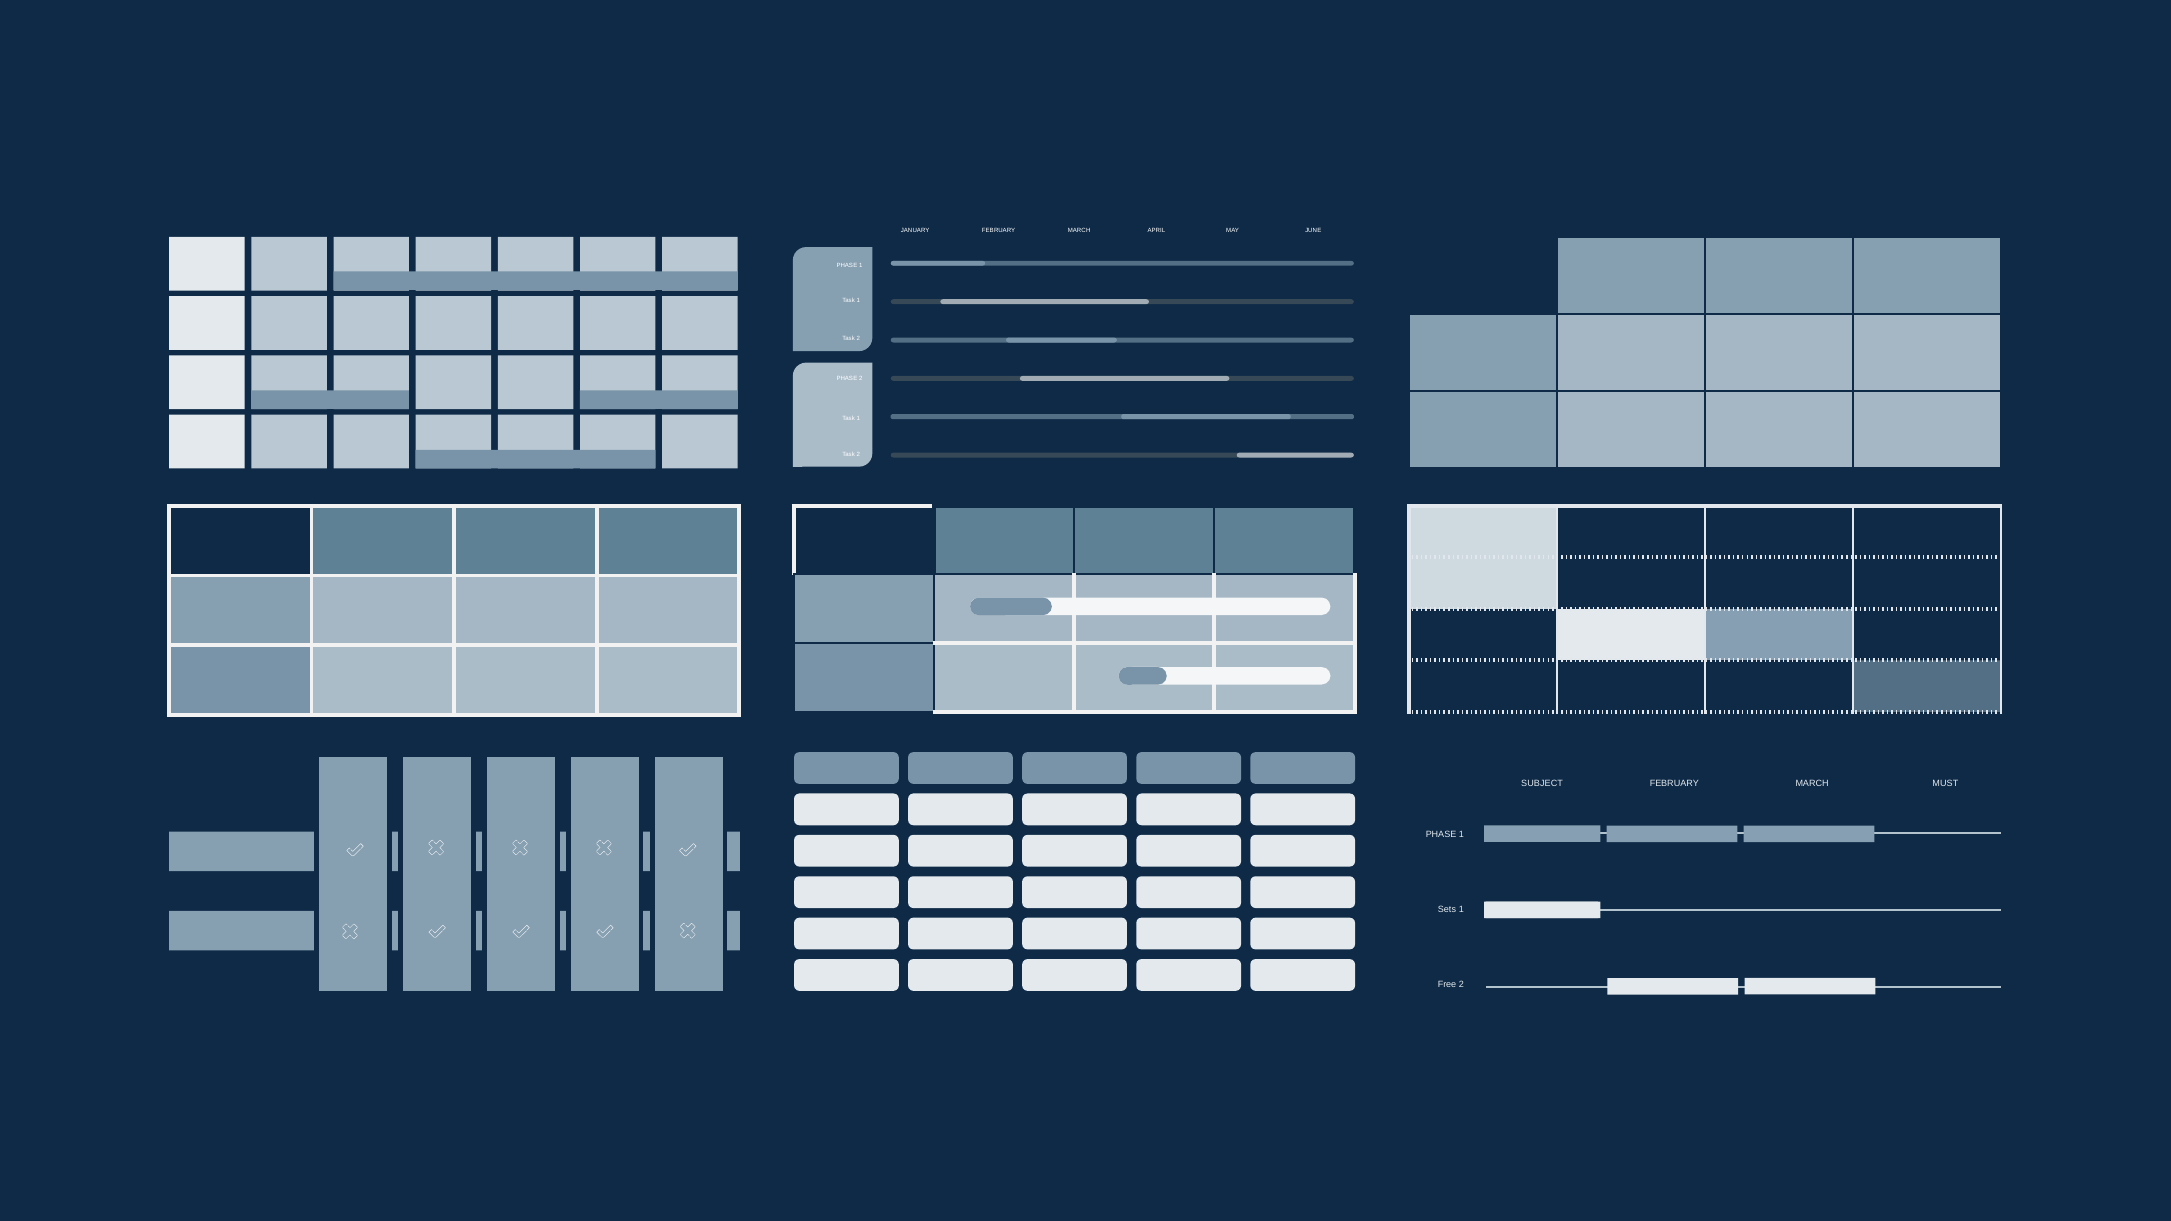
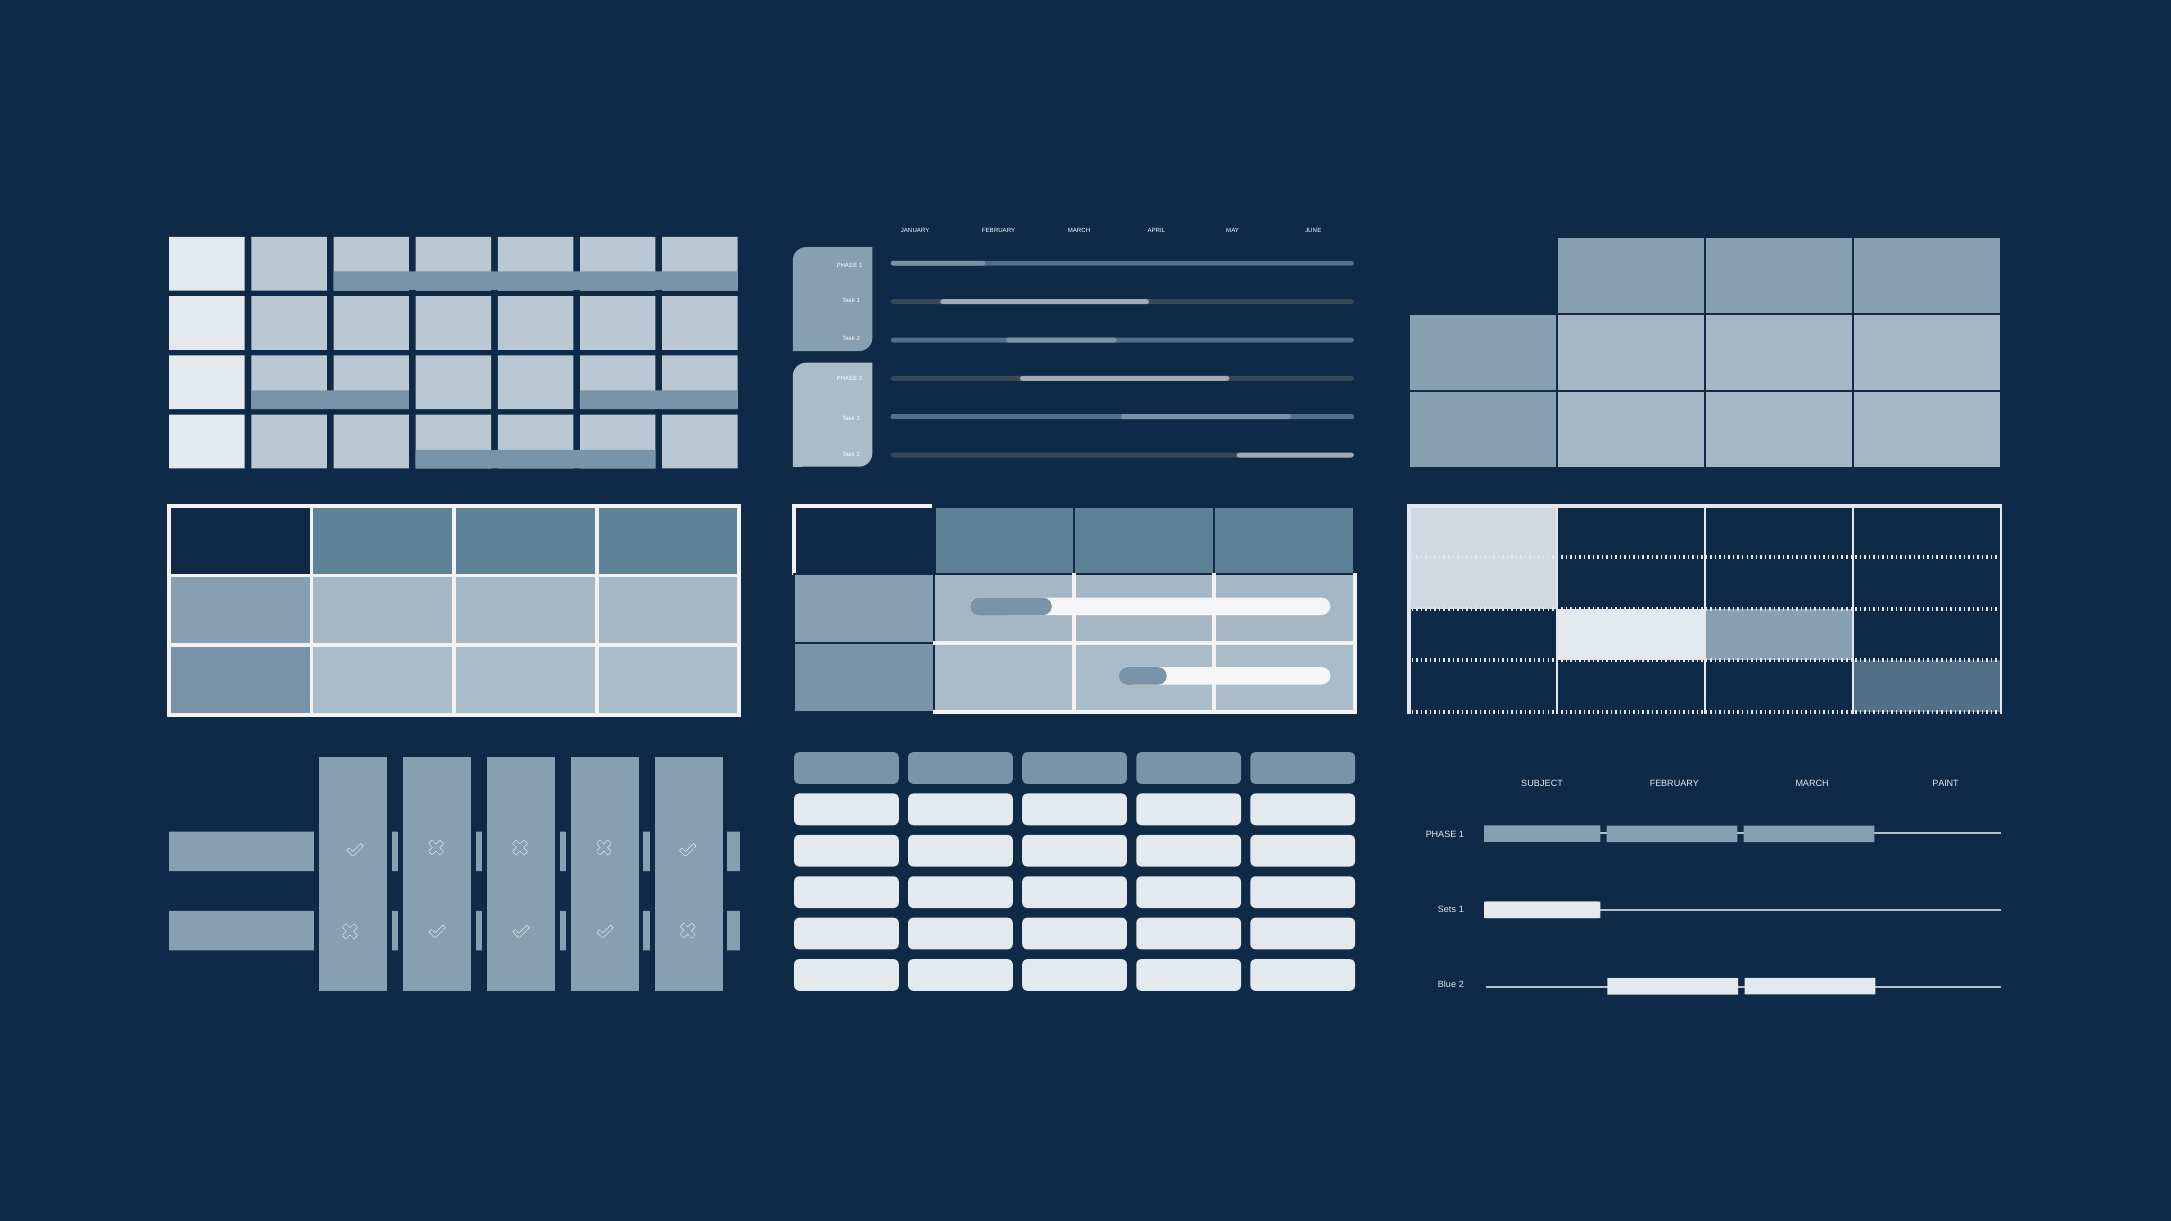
MUST: MUST -> PAINT (1946, 784)
Free: Free -> Blue (1447, 984)
